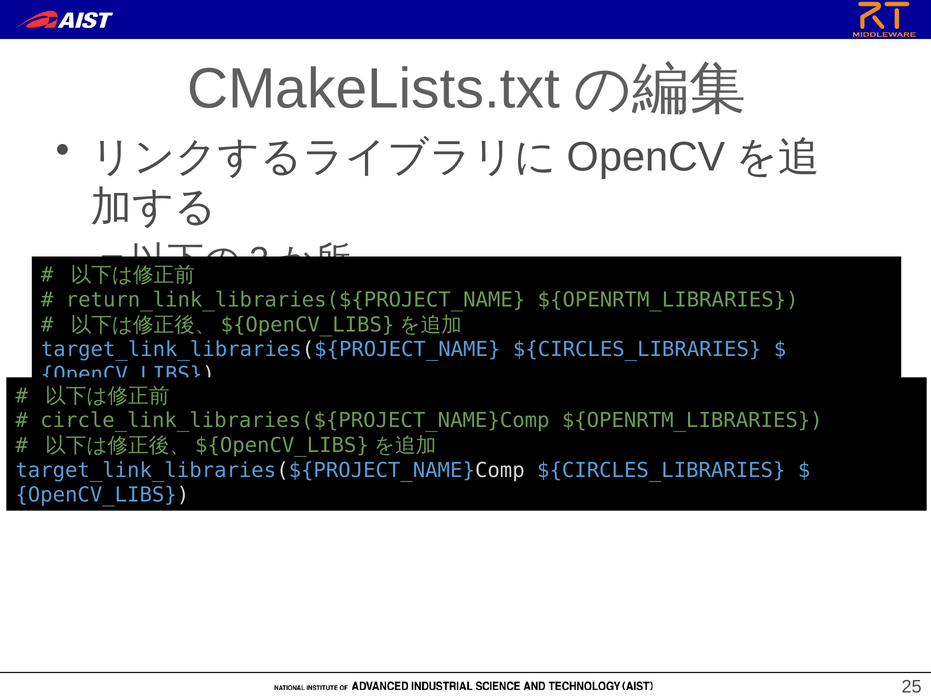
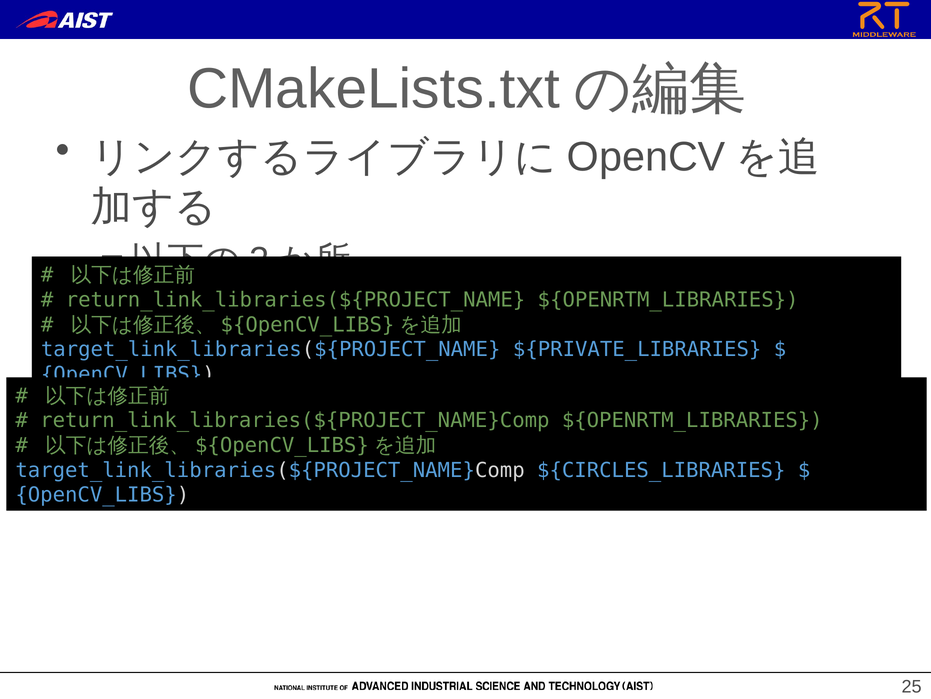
target_link_libraries(${PROJECT_NAME ${CIRCLES_LIBRARIES: ${CIRCLES_LIBRARIES -> ${PRIVATE_LIBRARIES (637, 349)
circle_link_libraries(${PROJECT_NAME}Comp: circle_link_libraries(${PROJECT_NAME}Comp -> return_link_libraries(${PROJECT_NAME}Comp (295, 420)
